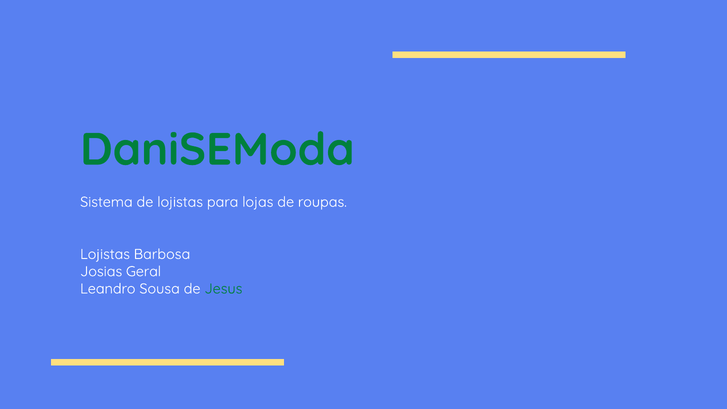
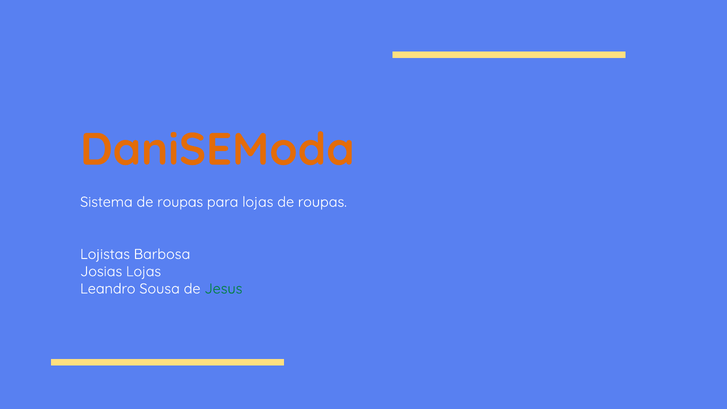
DaniSEModa colour: green -> orange (217, 150)
Sistema de lojistas: lojistas -> roupas (180, 202)
Josias Geral: Geral -> Lojas (143, 271)
